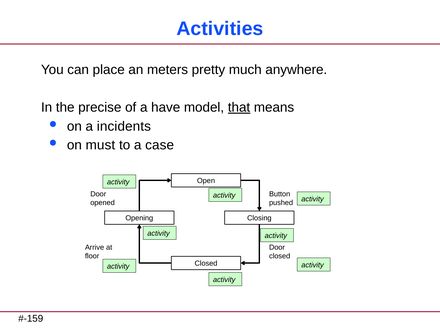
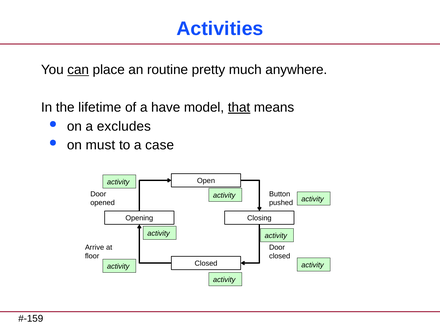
can underline: none -> present (78, 70)
meters: meters -> routine (168, 70)
precise: precise -> lifetime (100, 107)
incidents: incidents -> excludes (124, 126)
